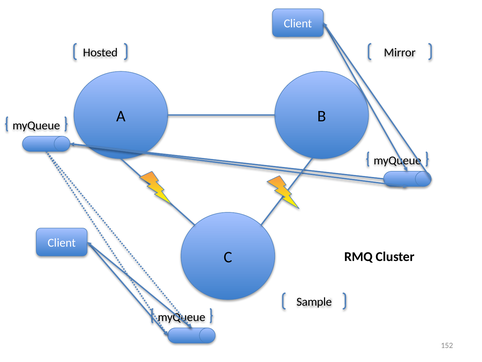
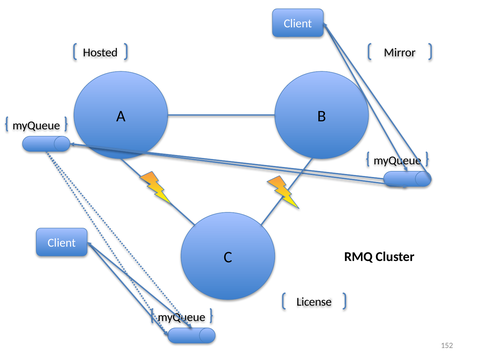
Sample: Sample -> License (314, 301)
